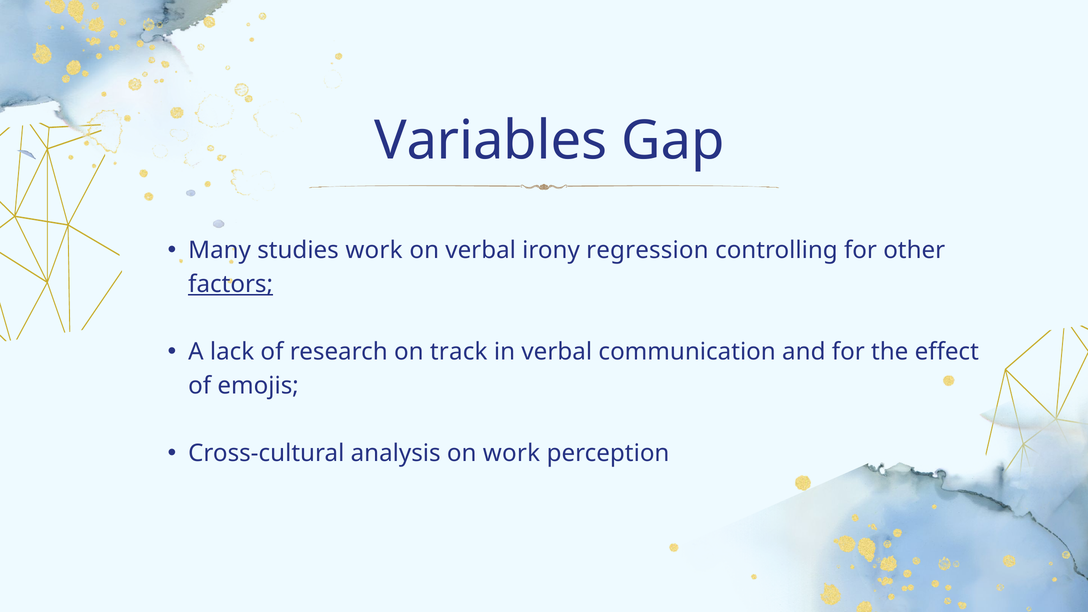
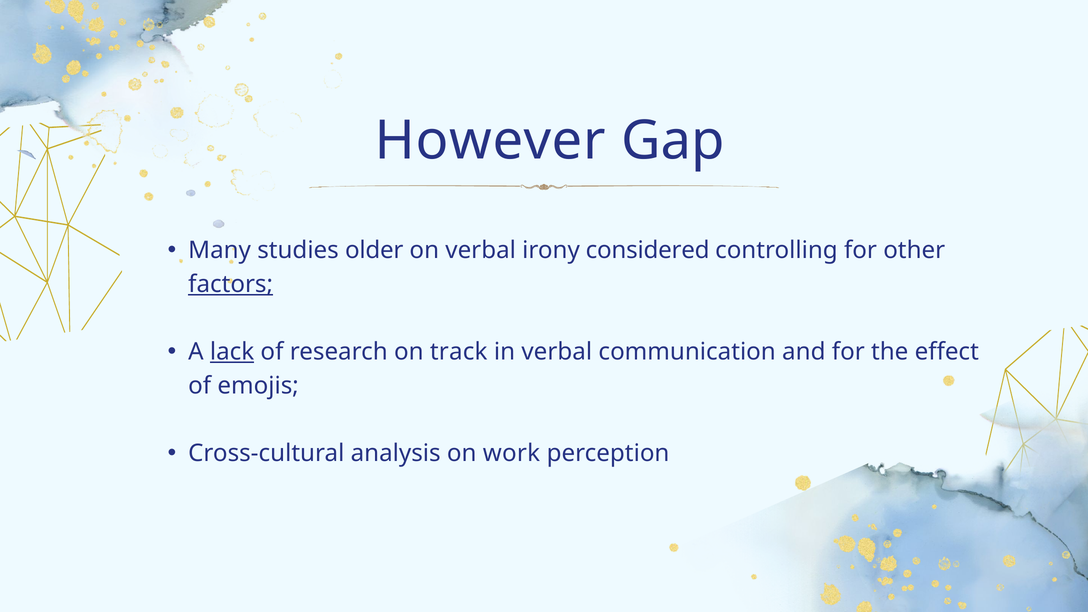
Variables: Variables -> However (490, 141)
studies work: work -> older (374, 250)
regression: regression -> considered (648, 250)
lack underline: none -> present (232, 352)
